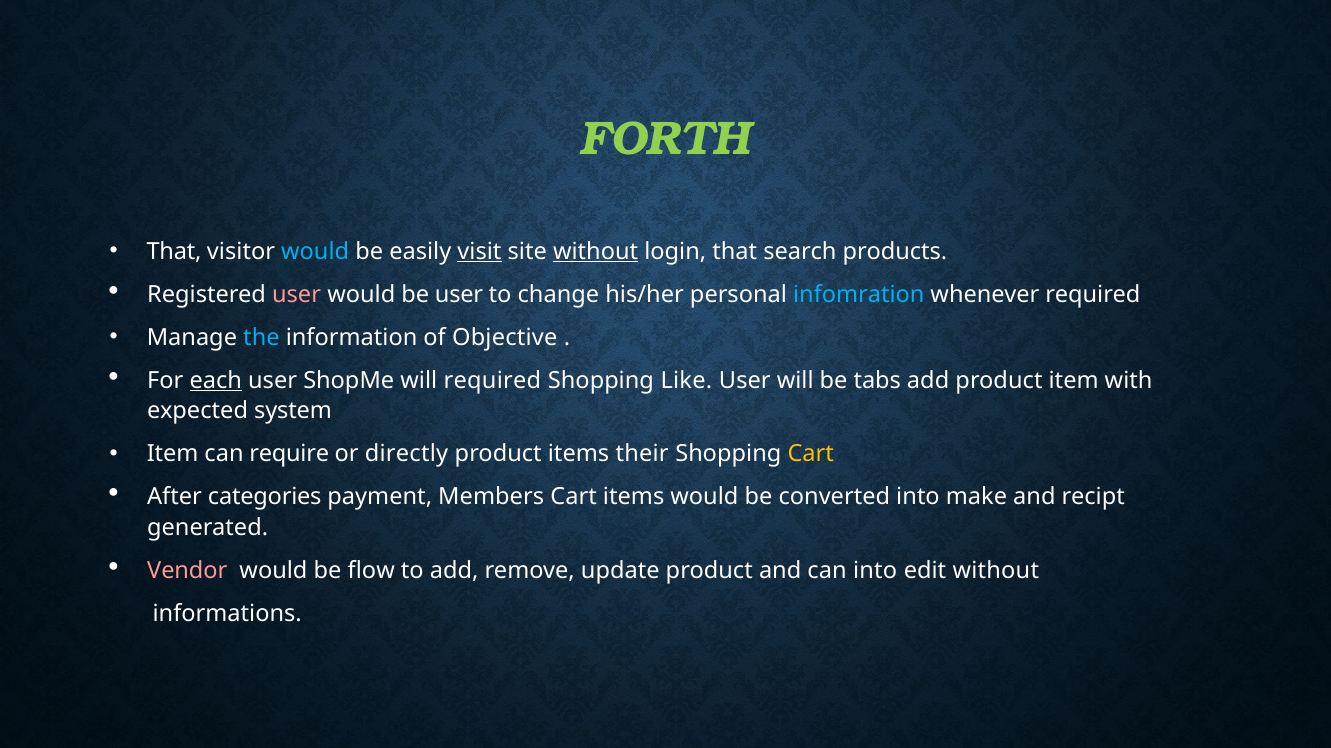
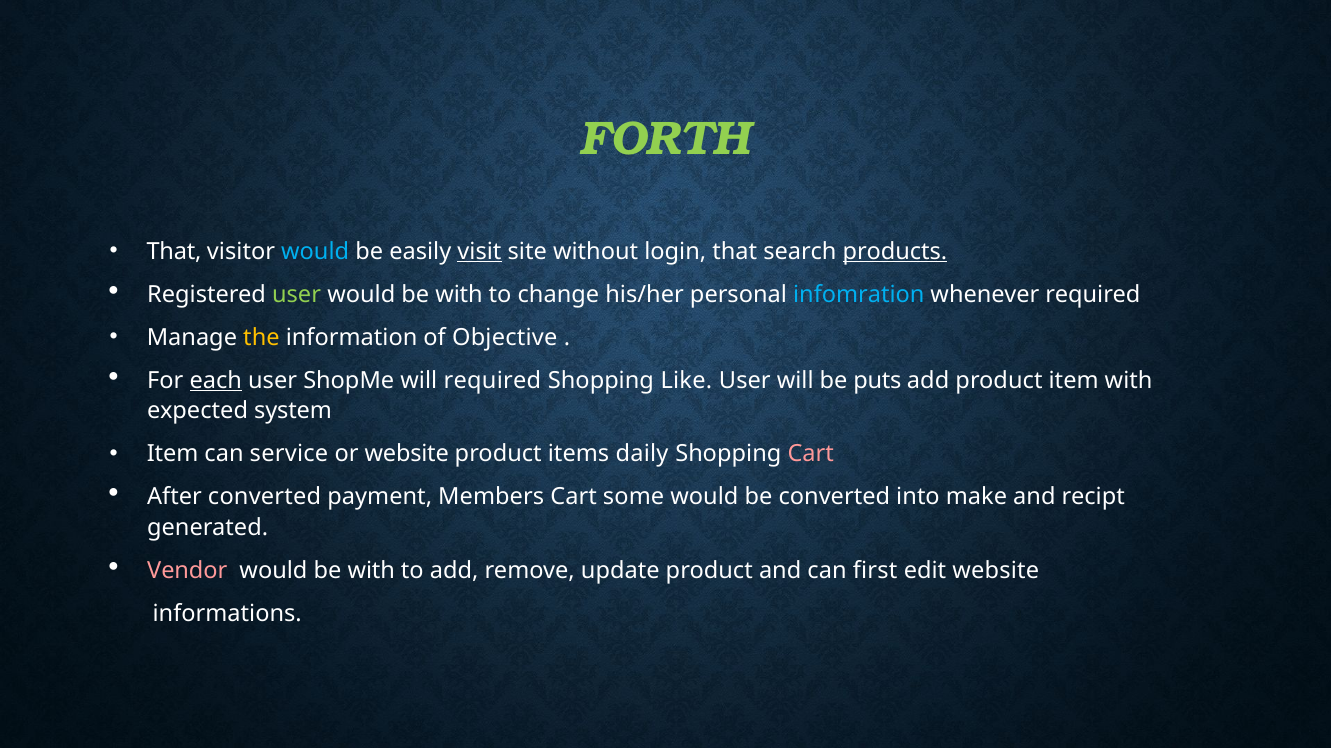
without underline: present -> none (596, 252)
products underline: none -> present (895, 252)
user colour: pink -> light green (297, 295)
user: user -> with (459, 295)
the colour: light blue -> yellow (261, 338)
tabs: tabs -> puts (877, 381)
require: require -> service (289, 454)
or directly: directly -> website (407, 454)
their: their -> daily (642, 454)
Cart colour: yellow -> pink (811, 454)
After categories: categories -> converted (265, 497)
Cart items: items -> some (634, 497)
flow: flow -> with (371, 571)
can into: into -> first (875, 571)
edit without: without -> website (996, 571)
